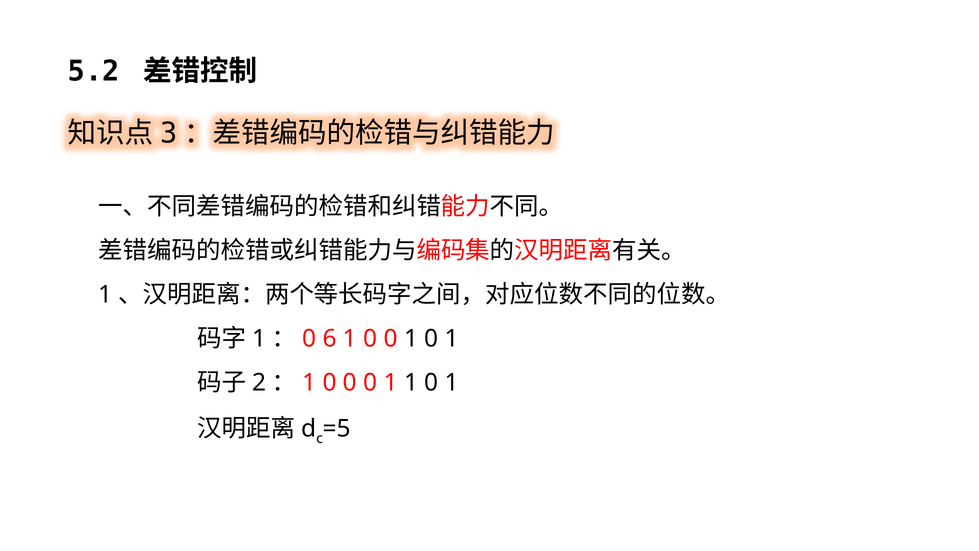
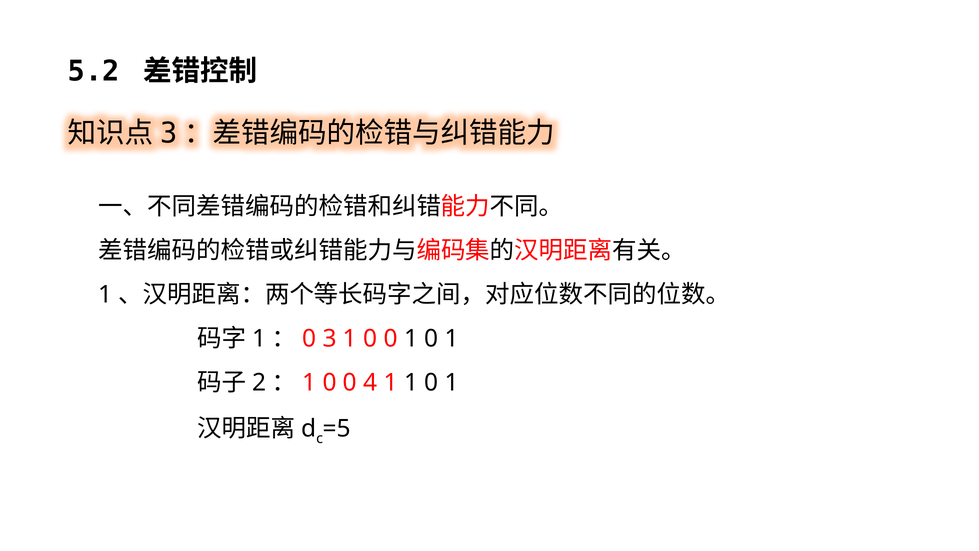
6: 6 -> 3 (330, 339)
0 0 0: 0 -> 4 (370, 383)
